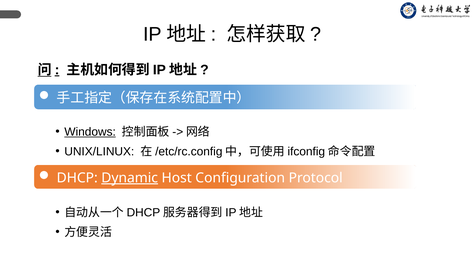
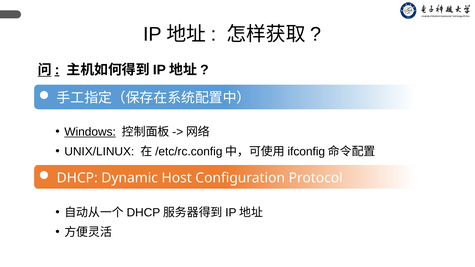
Dynamic underline: present -> none (130, 178)
